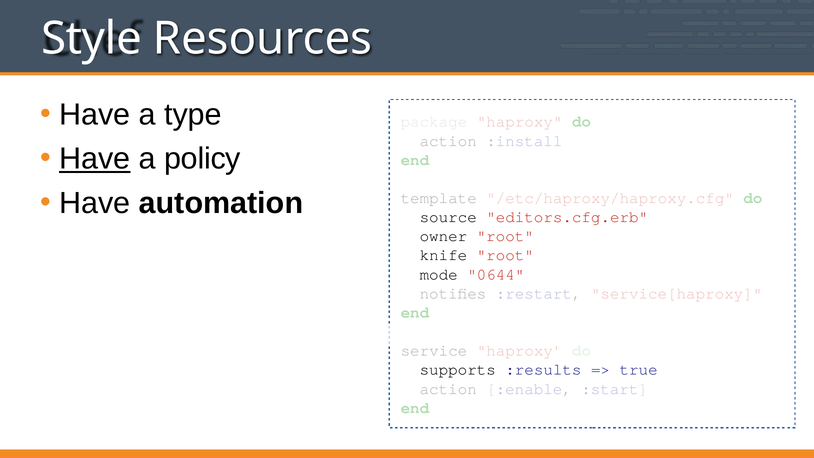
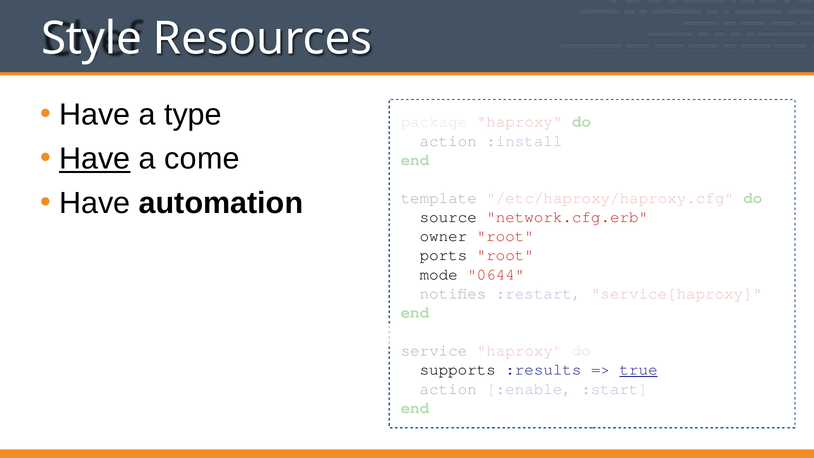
policy: policy -> come (202, 159)
editors.cfg.erb: editors.cfg.erb -> network.cfg.erb (567, 217)
knife: knife -> ports (443, 255)
true underline: none -> present (639, 370)
